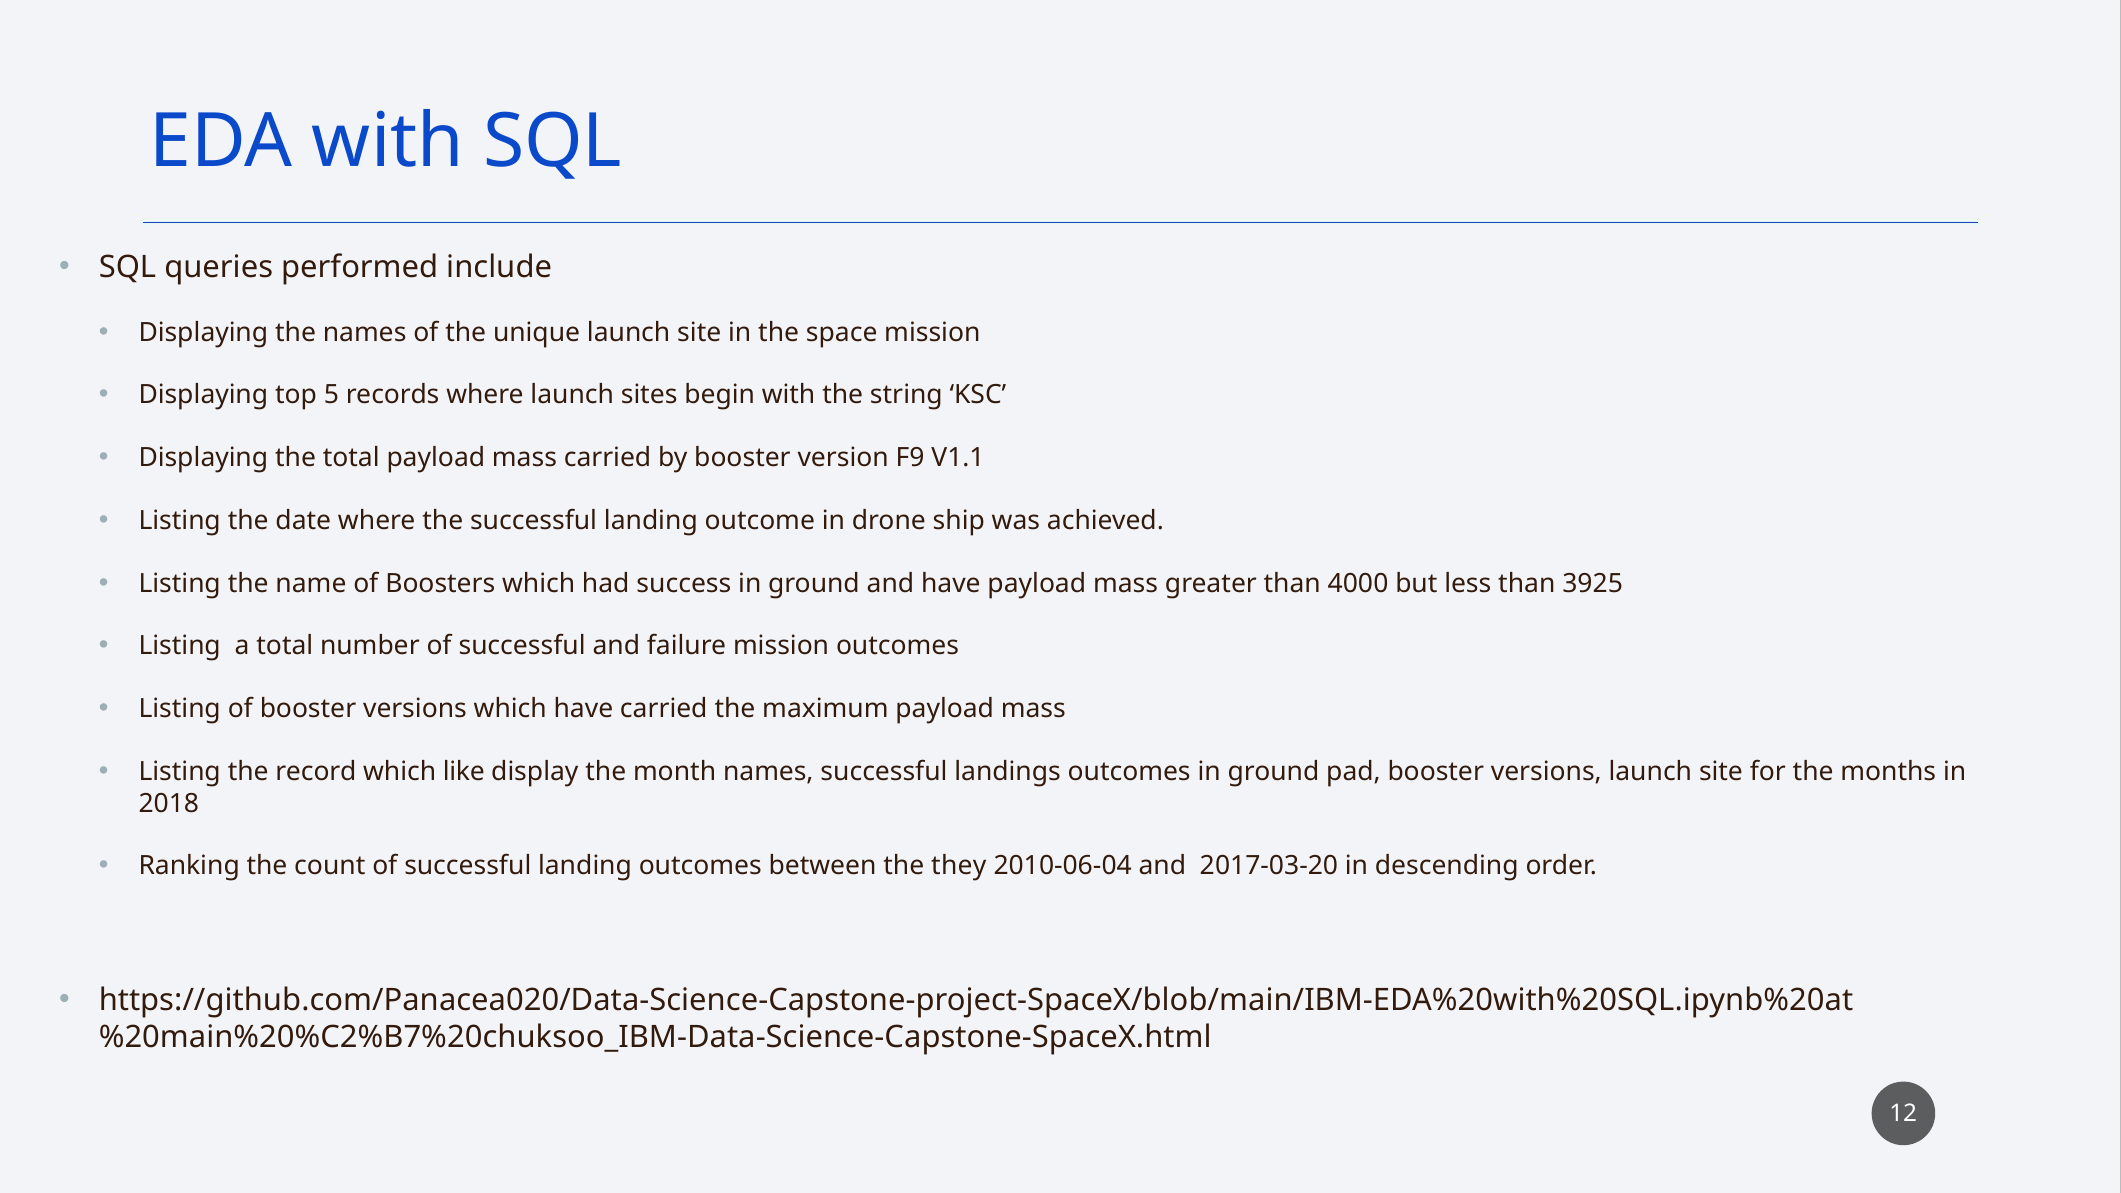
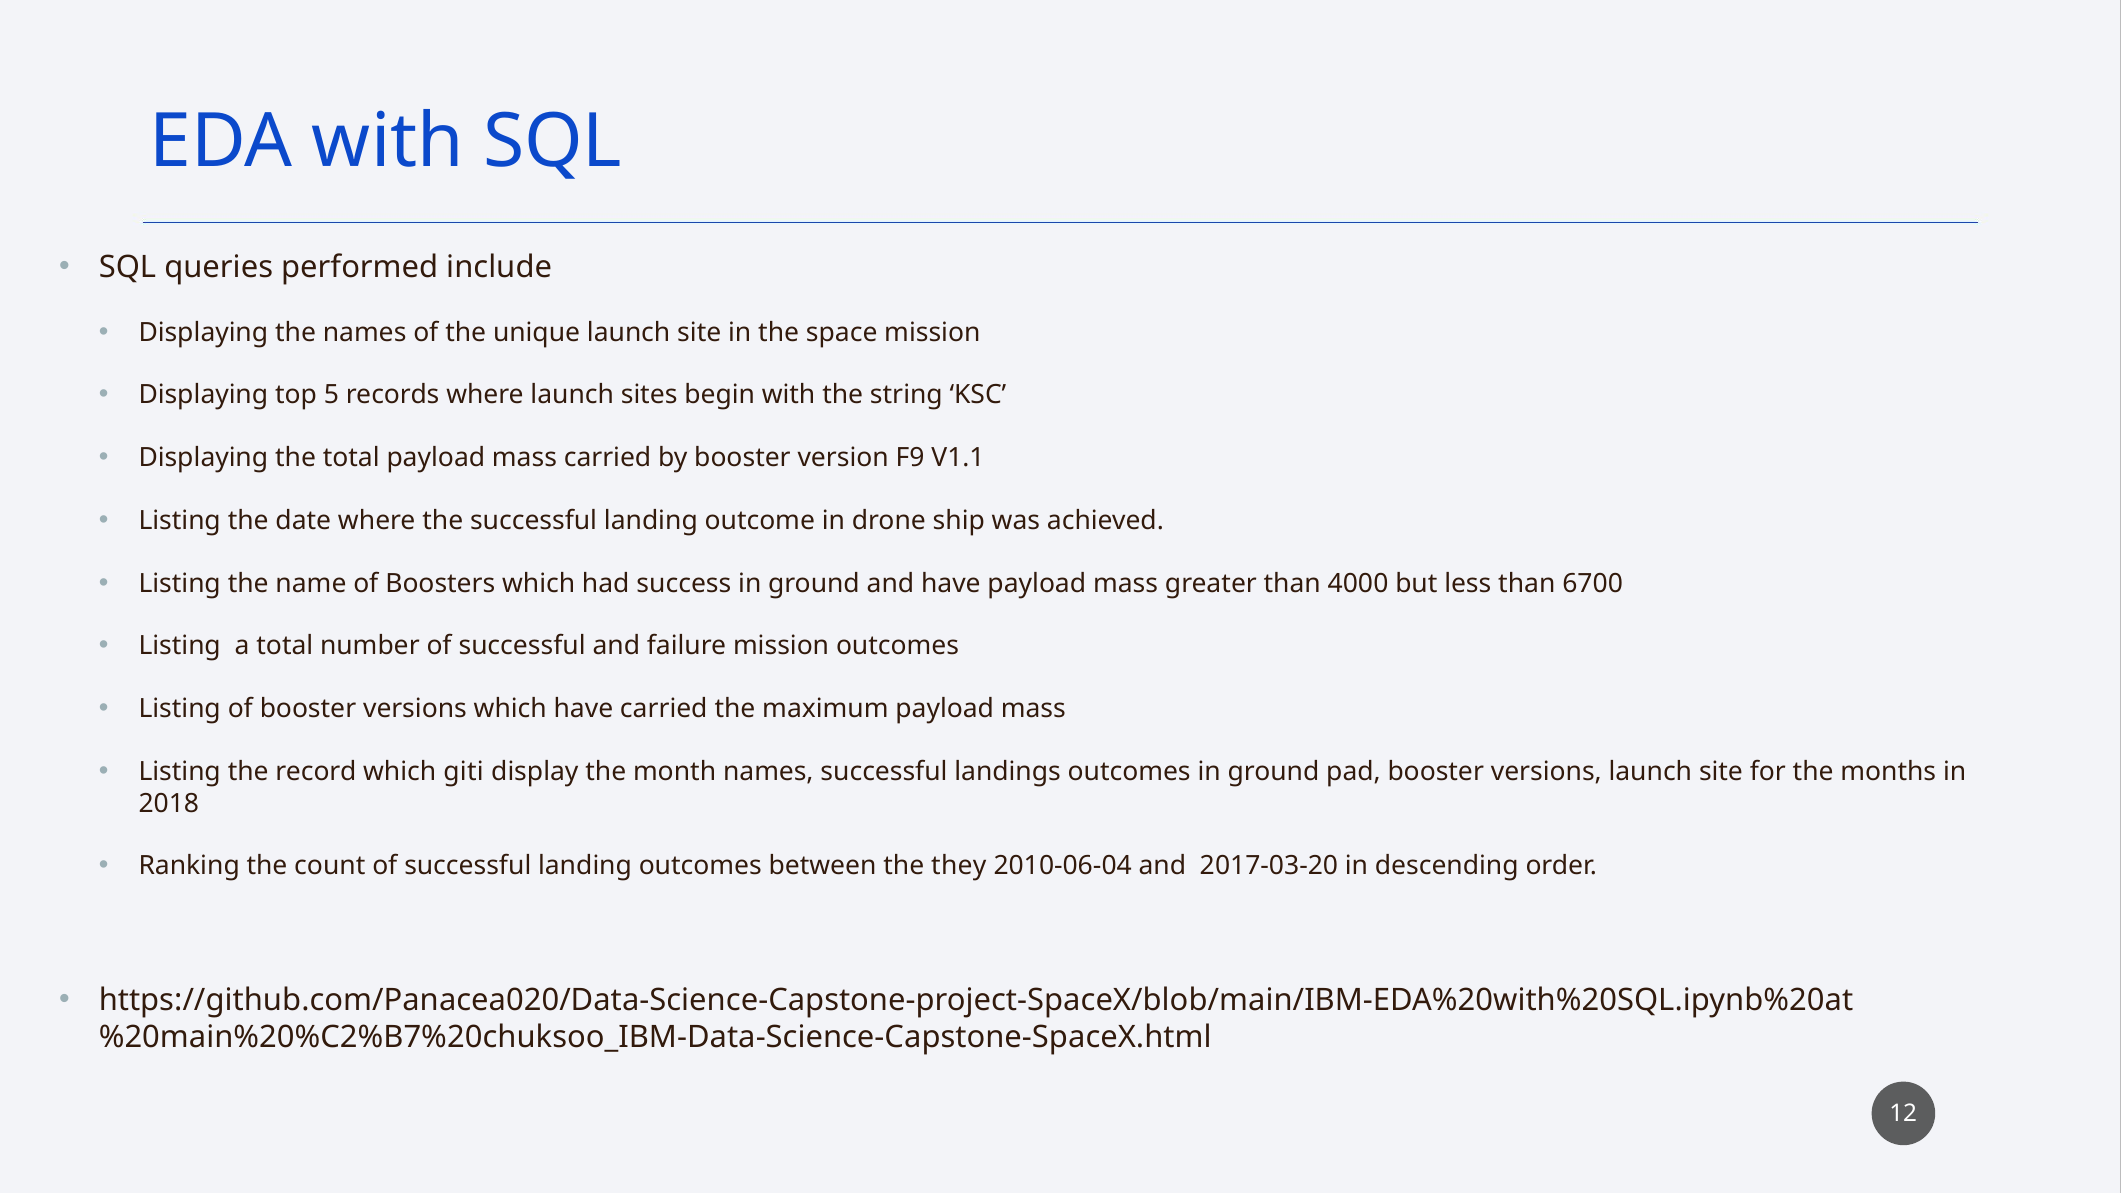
3925: 3925 -> 6700 (1593, 583)
like: like -> giti (464, 772)
